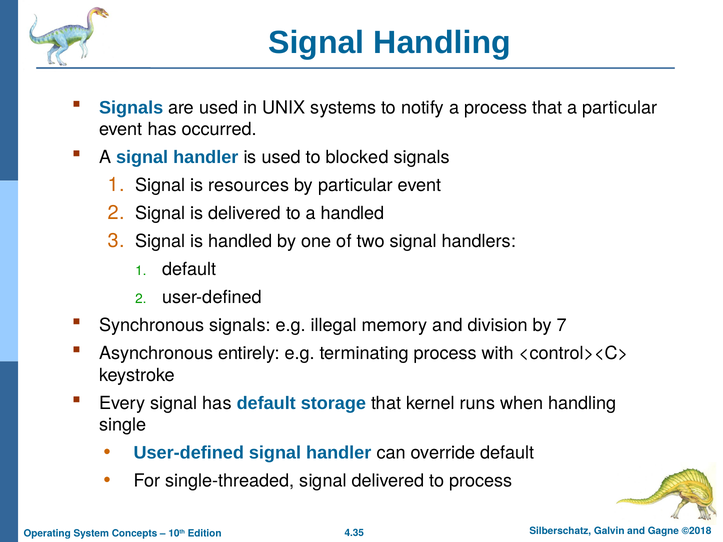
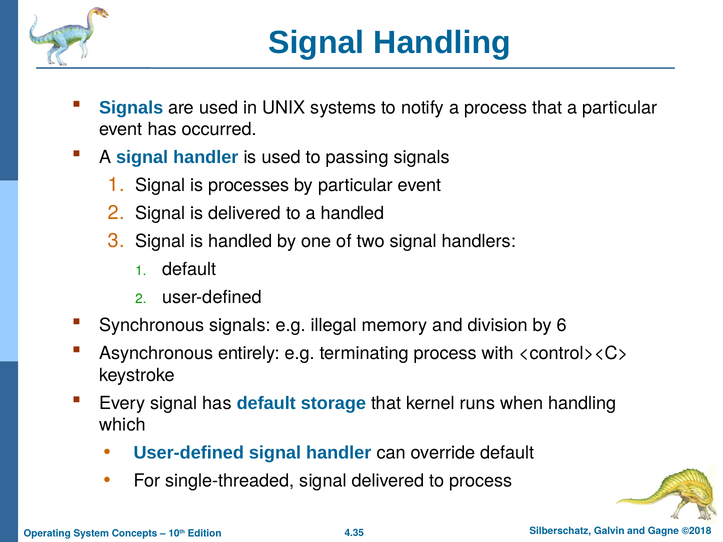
blocked: blocked -> passing (357, 158)
resources: resources -> processes (249, 186)
7: 7 -> 6 (562, 326)
single: single -> which (122, 425)
